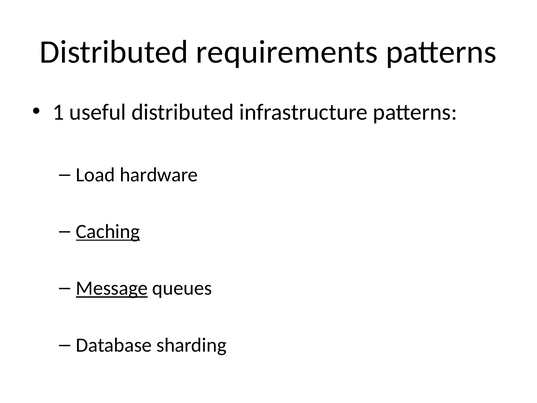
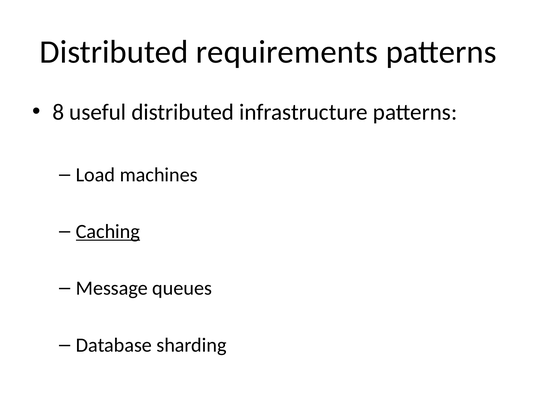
1: 1 -> 8 (58, 112)
hardware: hardware -> machines (159, 175)
Message underline: present -> none (112, 288)
